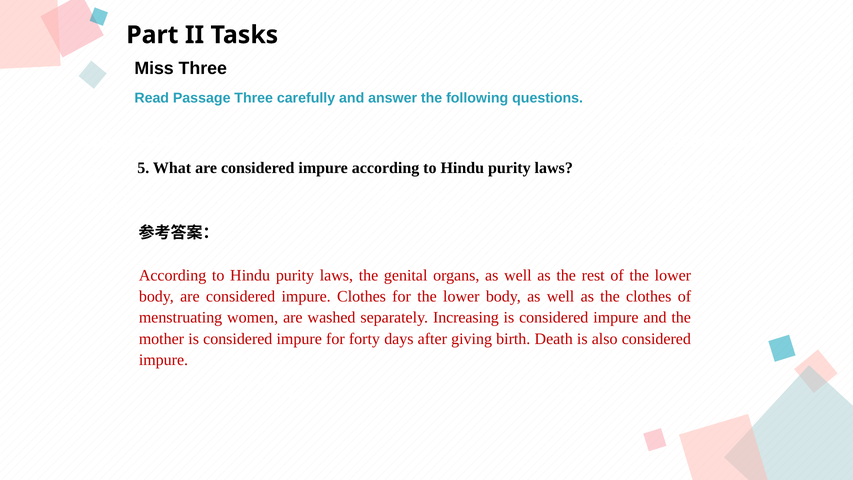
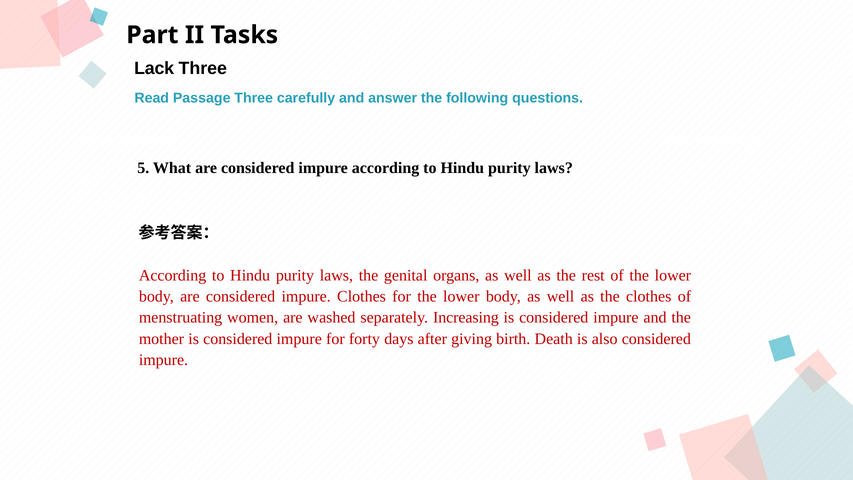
Miss: Miss -> Lack (154, 69)
